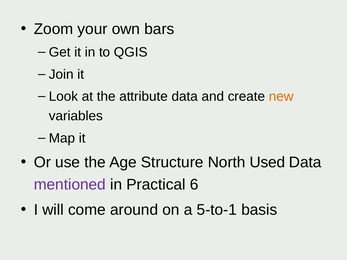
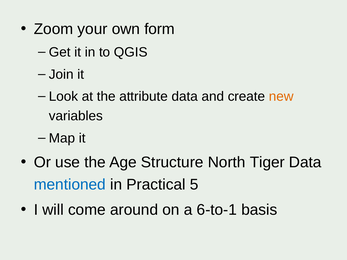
bars: bars -> form (159, 29)
Used: Used -> Tiger (267, 162)
mentioned colour: purple -> blue (70, 185)
6: 6 -> 5 (194, 185)
5-to-1: 5-to-1 -> 6-to-1 (217, 210)
